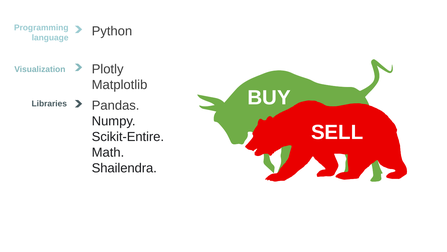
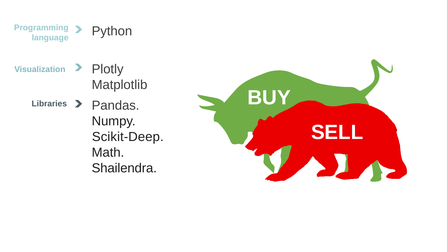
Scikit-Entire: Scikit-Entire -> Scikit-Deep (128, 137)
